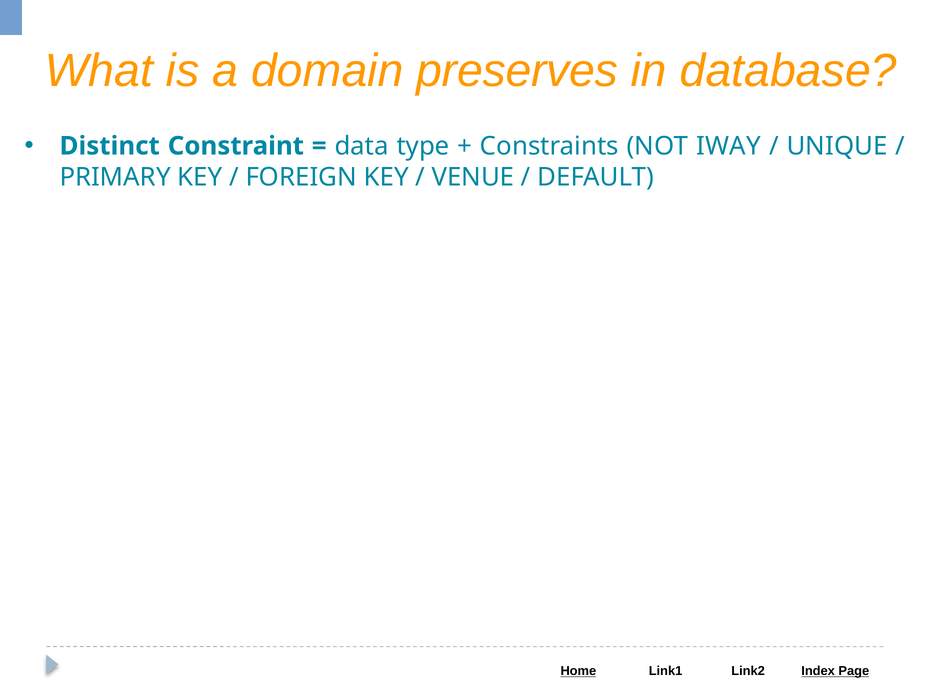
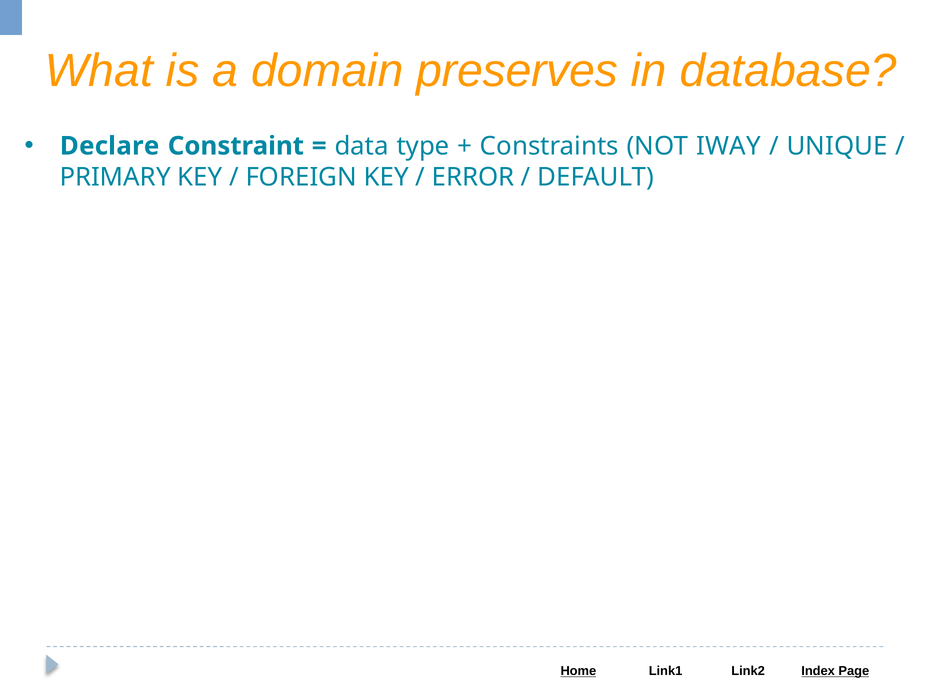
Distinct: Distinct -> Declare (110, 146)
VENUE: VENUE -> ERROR (473, 177)
